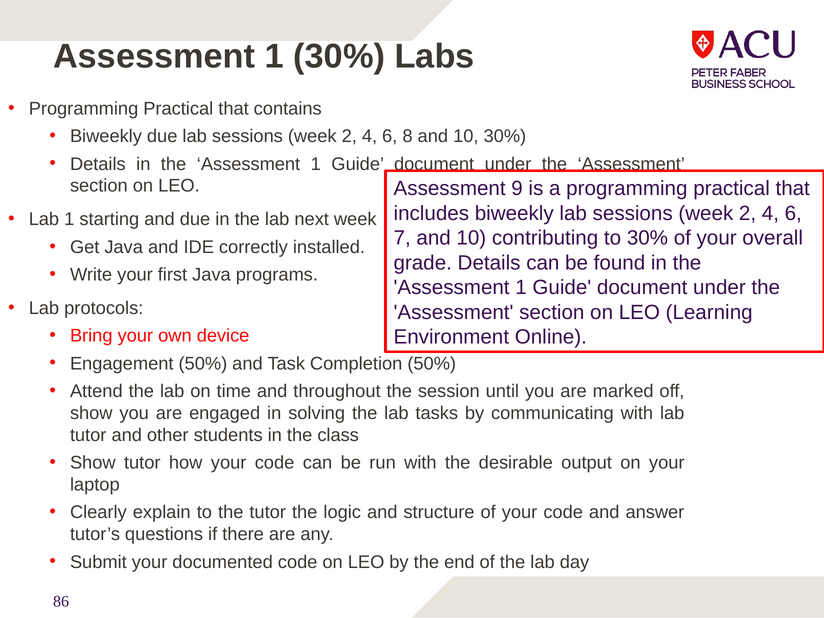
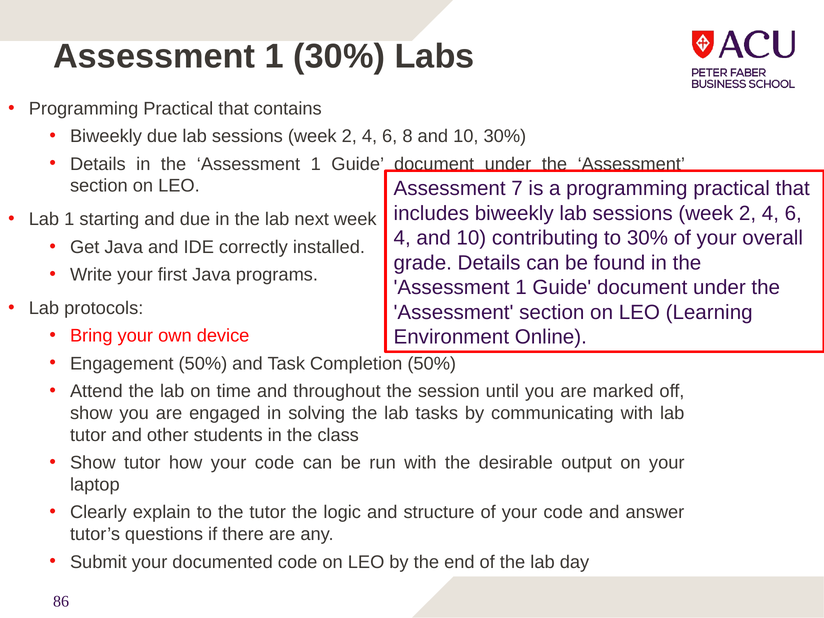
9: 9 -> 7 (517, 189)
7: 7 -> 4 (402, 238)
